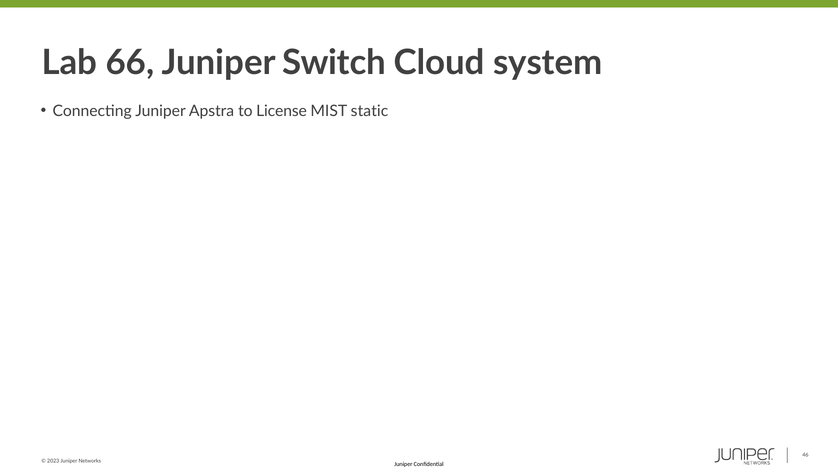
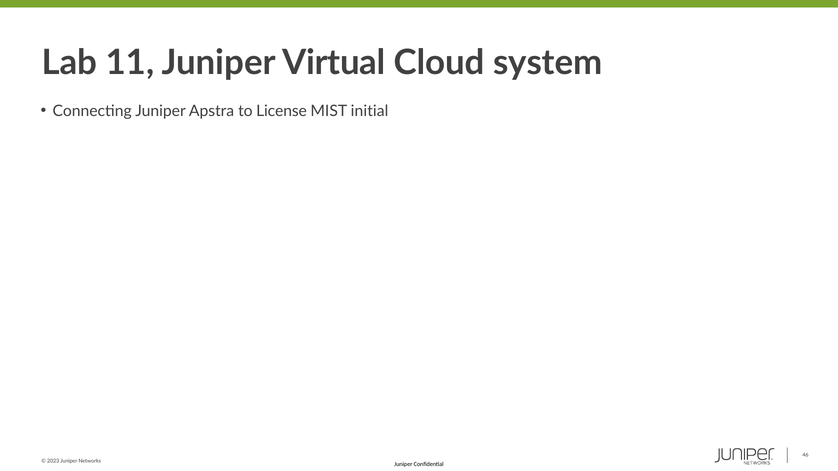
66: 66 -> 11 (130, 63)
Switch: Switch -> Virtual (334, 63)
static: static -> initial (370, 111)
